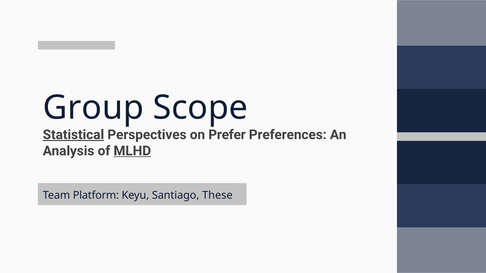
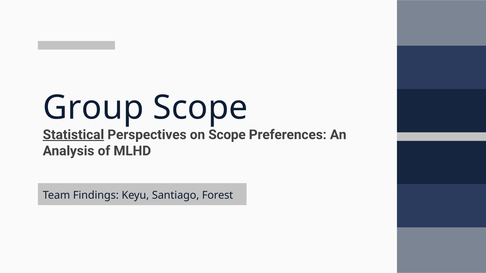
on Prefer: Prefer -> Scope (227, 135)
MLHD underline: present -> none (132, 151)
Platform: Platform -> Findings (96, 195)
These: These -> Forest (218, 195)
